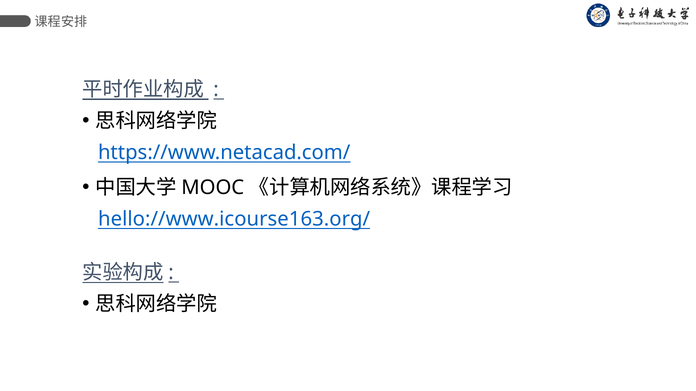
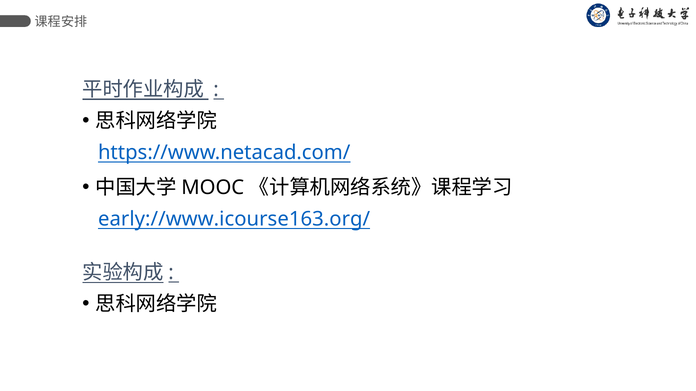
hello://www.icourse163.org/: hello://www.icourse163.org/ -> early://www.icourse163.org/ (234, 219)
